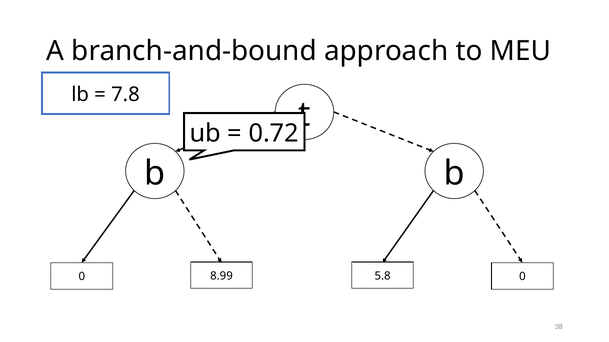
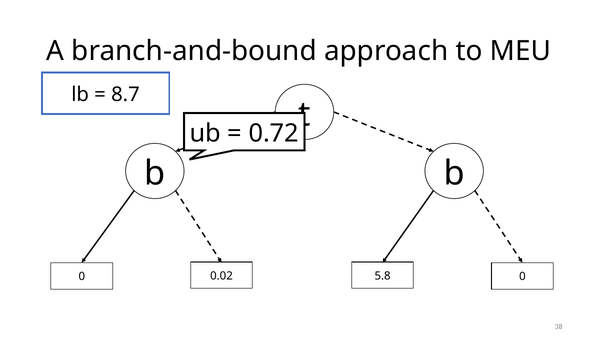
7.8: 7.8 -> 8.7 (125, 95)
8.99: 8.99 -> 0.02 (221, 276)
